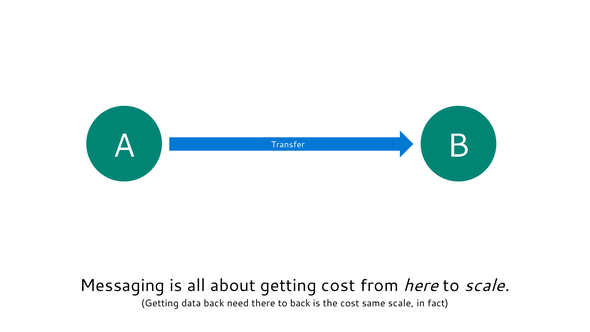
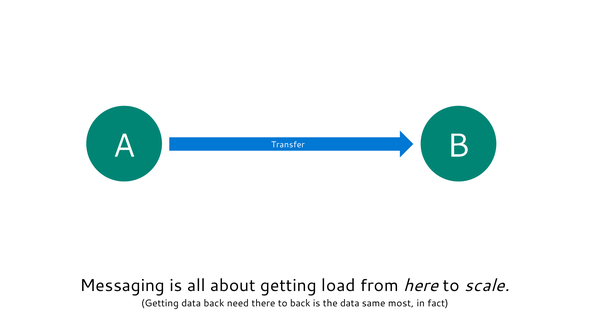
getting cost: cost -> load (338, 285)
the cost: cost -> data (350, 303)
same scale: scale -> most (401, 303)
